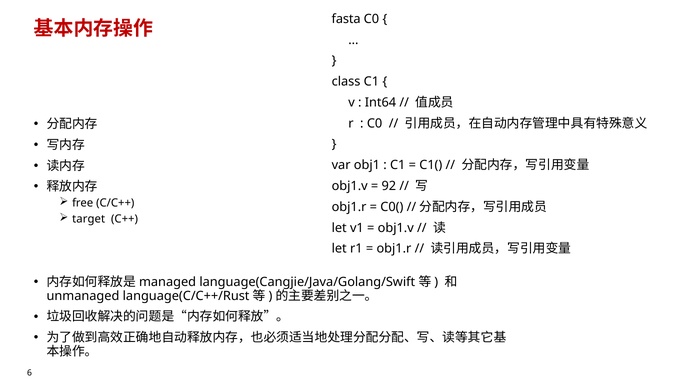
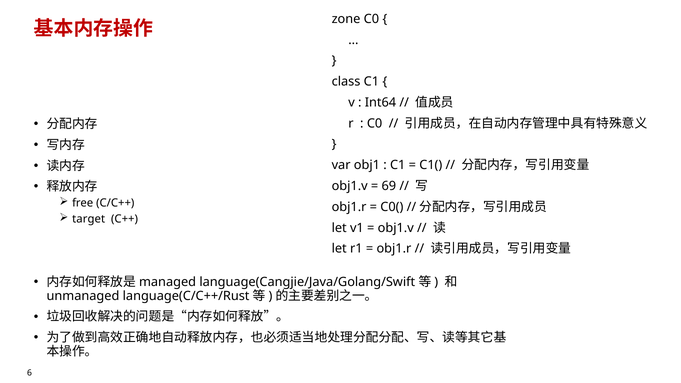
fasta: fasta -> zone (346, 19)
92: 92 -> 69 (389, 186)
